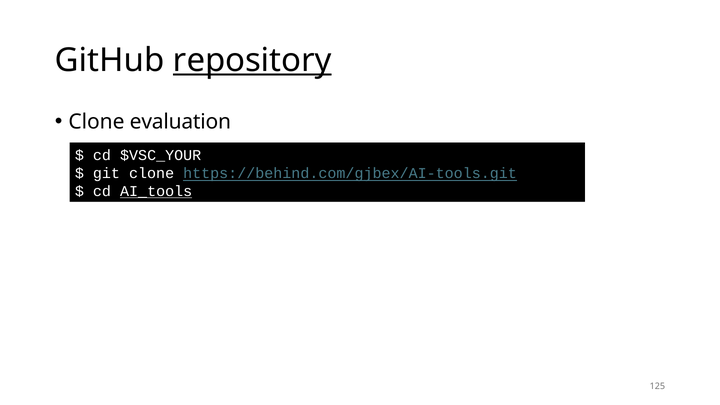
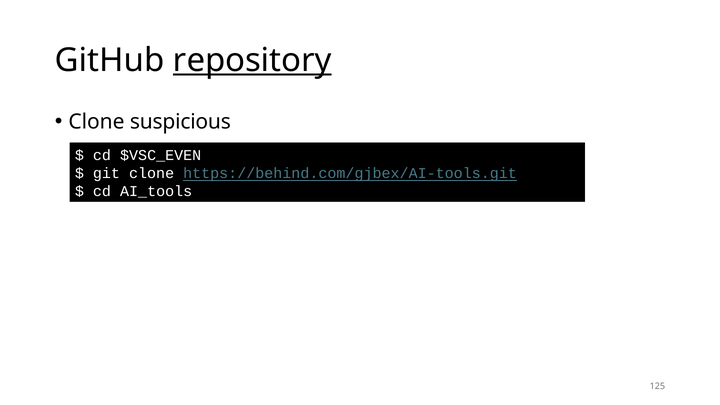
evaluation: evaluation -> suspicious (180, 122)
$VSC_YOUR: $VSC_YOUR -> $VSC_EVEN (161, 155)
AI_tools underline: present -> none (156, 191)
